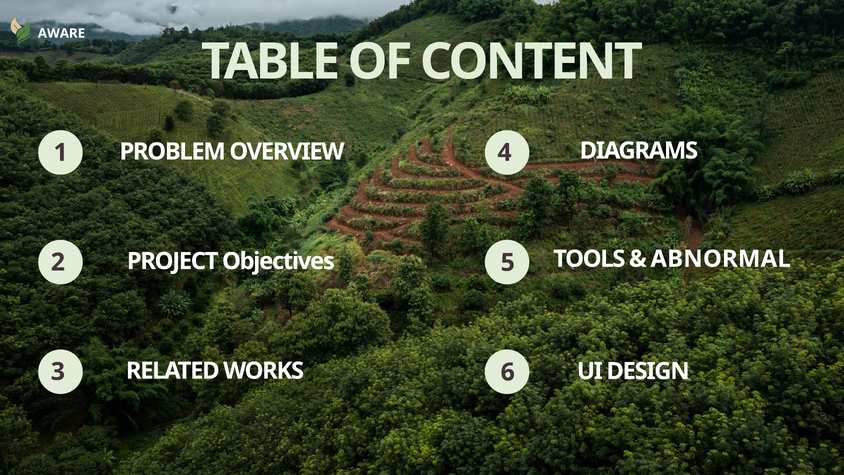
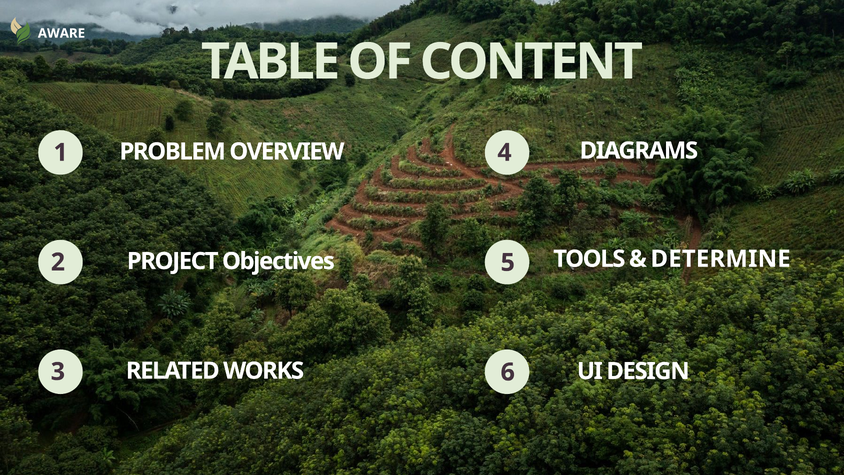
ABNORMAL: ABNORMAL -> DETERMINE (721, 259)
